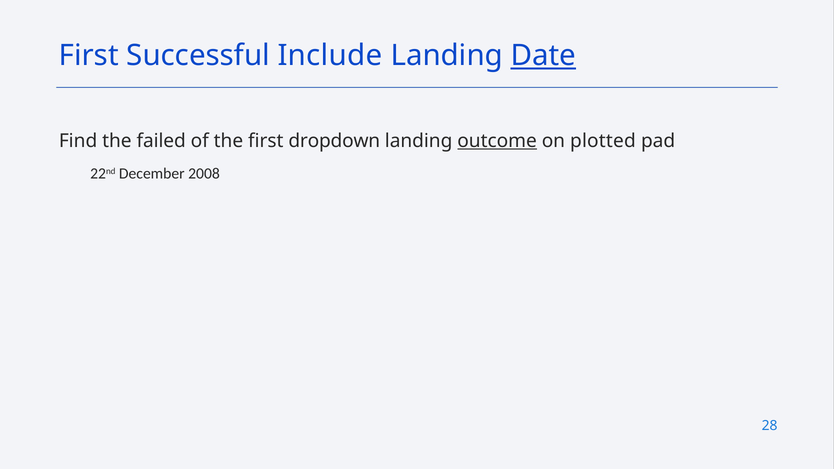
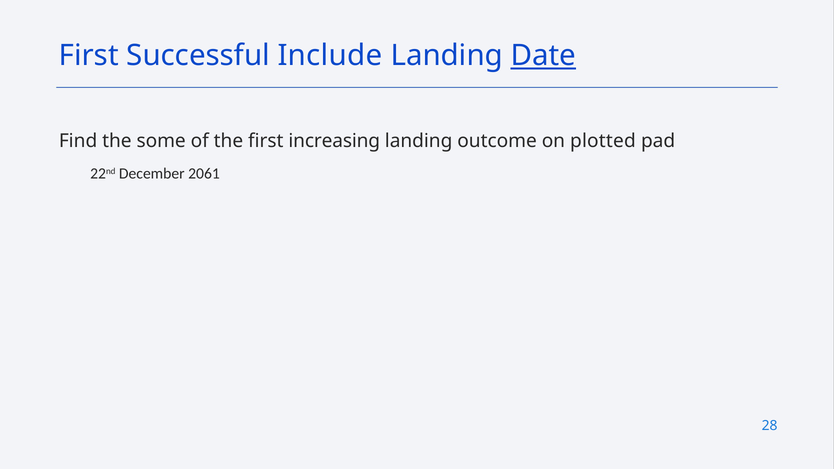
failed: failed -> some (161, 141)
dropdown: dropdown -> increasing (334, 141)
outcome underline: present -> none (497, 141)
2008: 2008 -> 2061 (204, 174)
